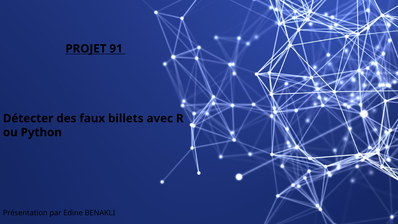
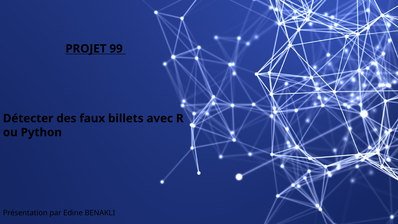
91: 91 -> 99 (116, 49)
